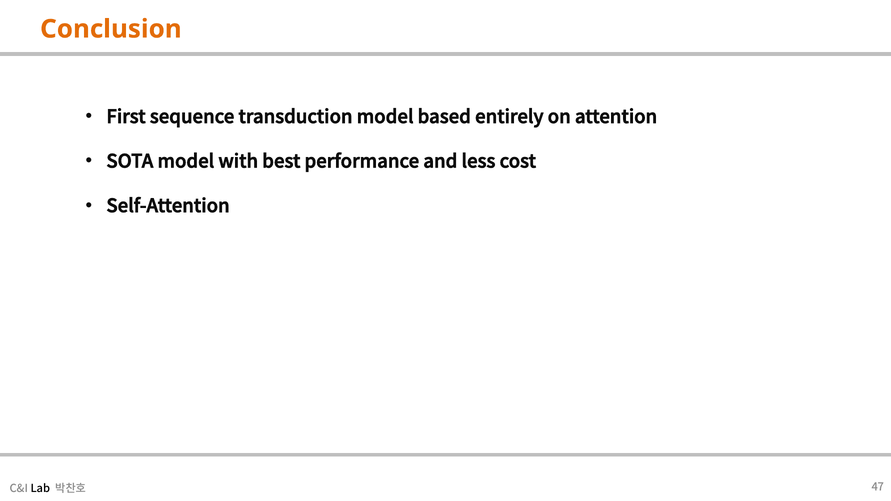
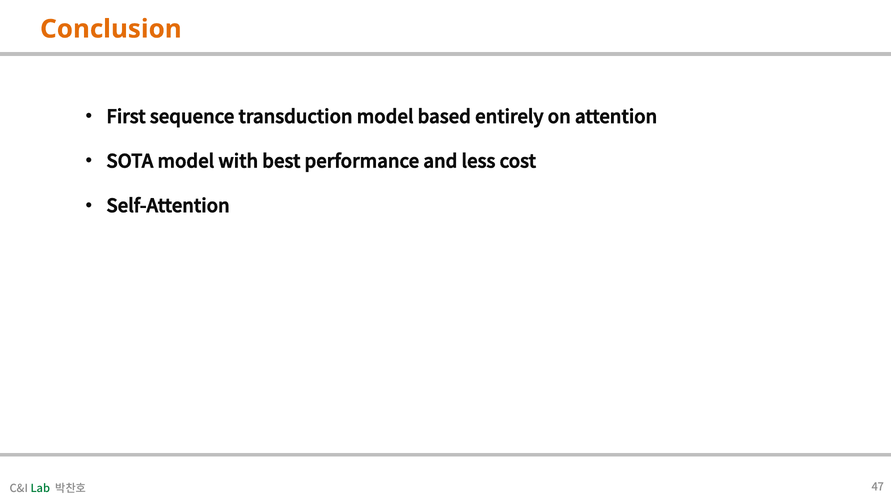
Lab colour: black -> green (40, 489)
